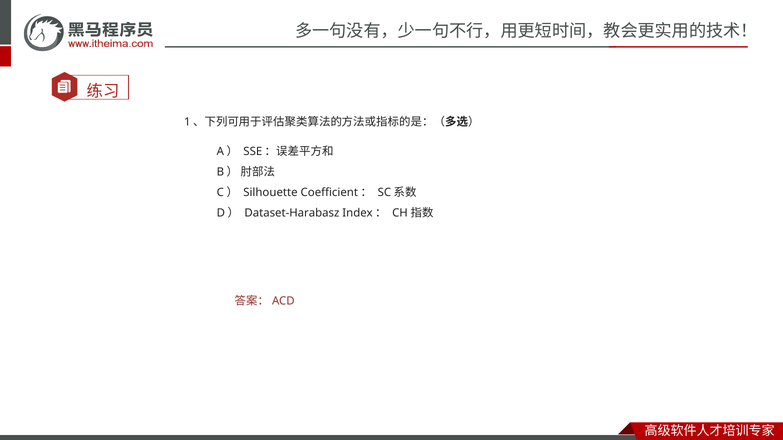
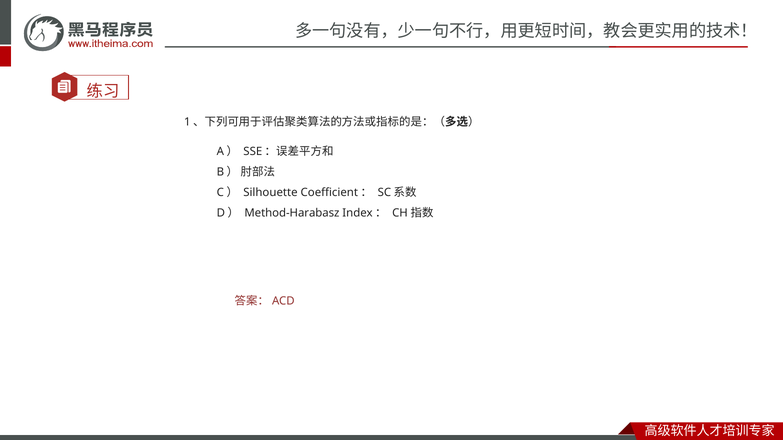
Dataset-Harabasz: Dataset-Harabasz -> Method-Harabasz (292, 213)
